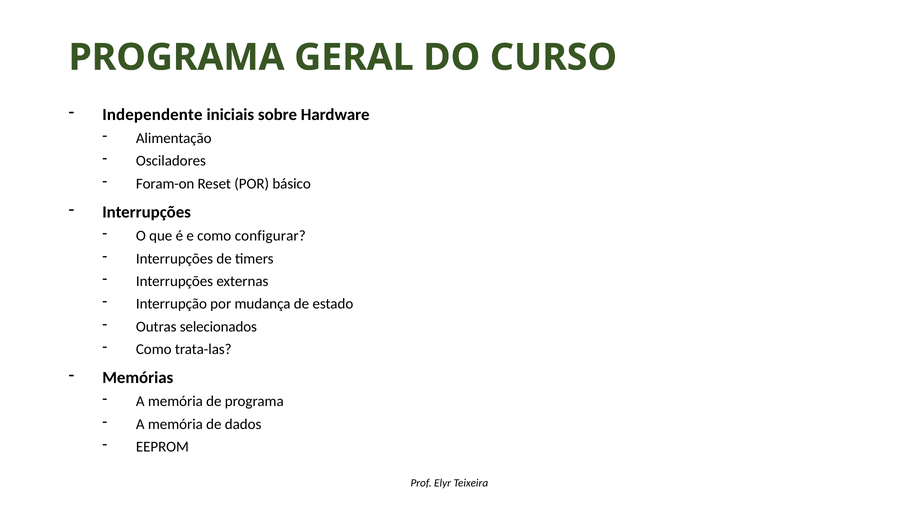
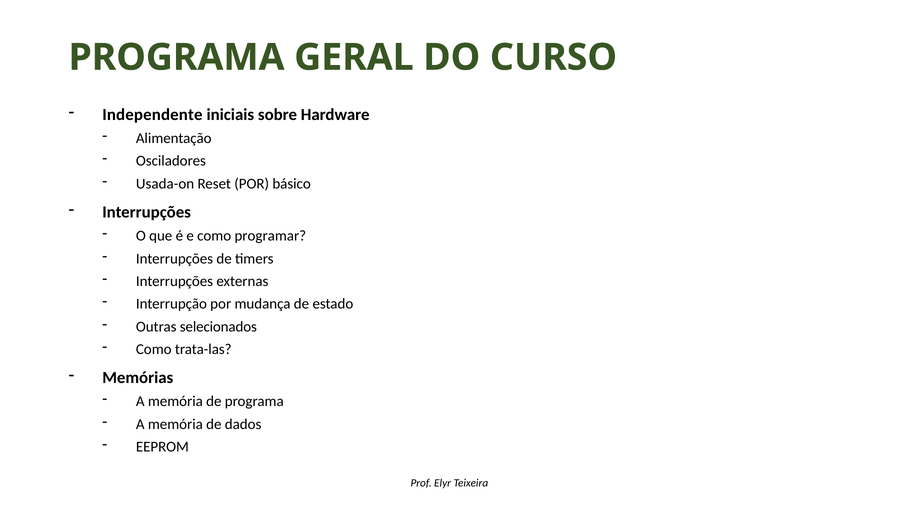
Foram-on: Foram-on -> Usada-on (165, 184)
configurar: configurar -> programar (270, 236)
